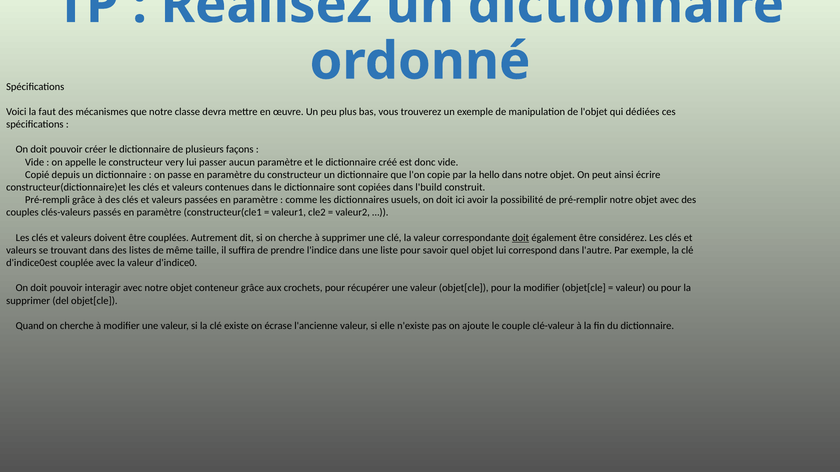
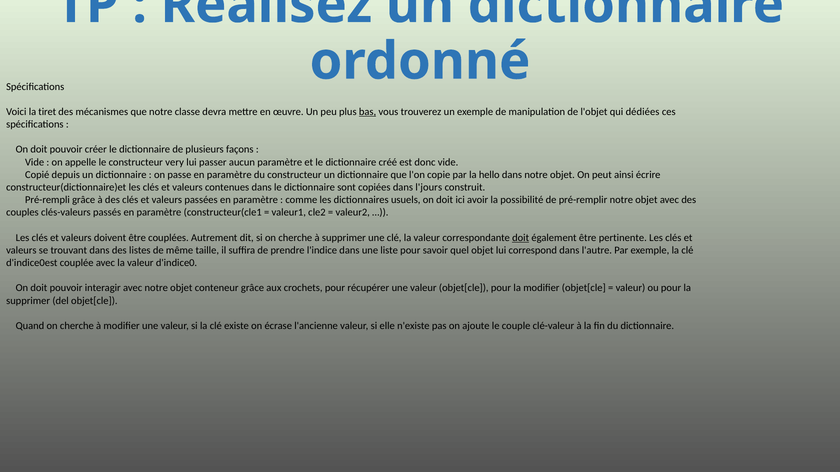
faut: faut -> tiret (47, 112)
bas underline: none -> present (368, 112)
l'build: l'build -> l'jours (429, 187)
considérez: considérez -> pertinente (623, 238)
